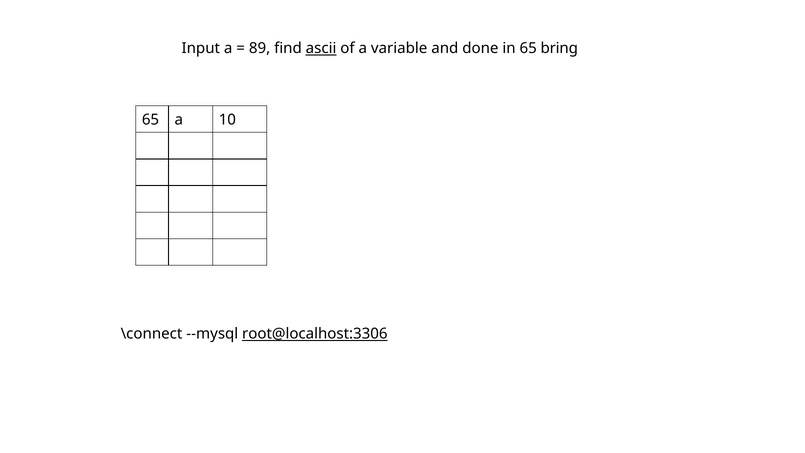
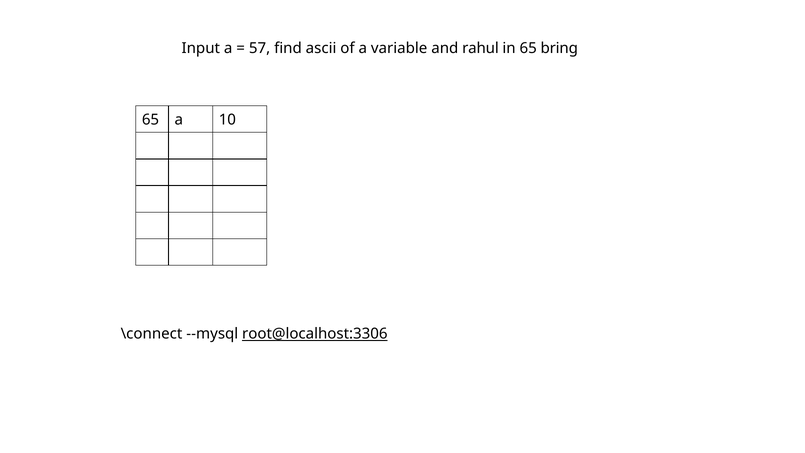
89: 89 -> 57 (260, 48)
ascii underline: present -> none (321, 48)
done: done -> rahul (480, 48)
